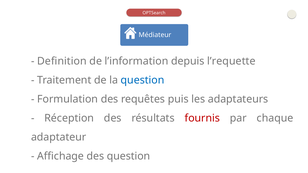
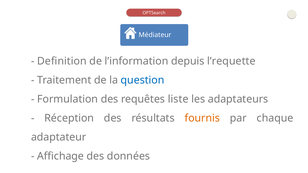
puis: puis -> liste (178, 99)
fournis colour: red -> orange (202, 118)
des question: question -> données (129, 156)
